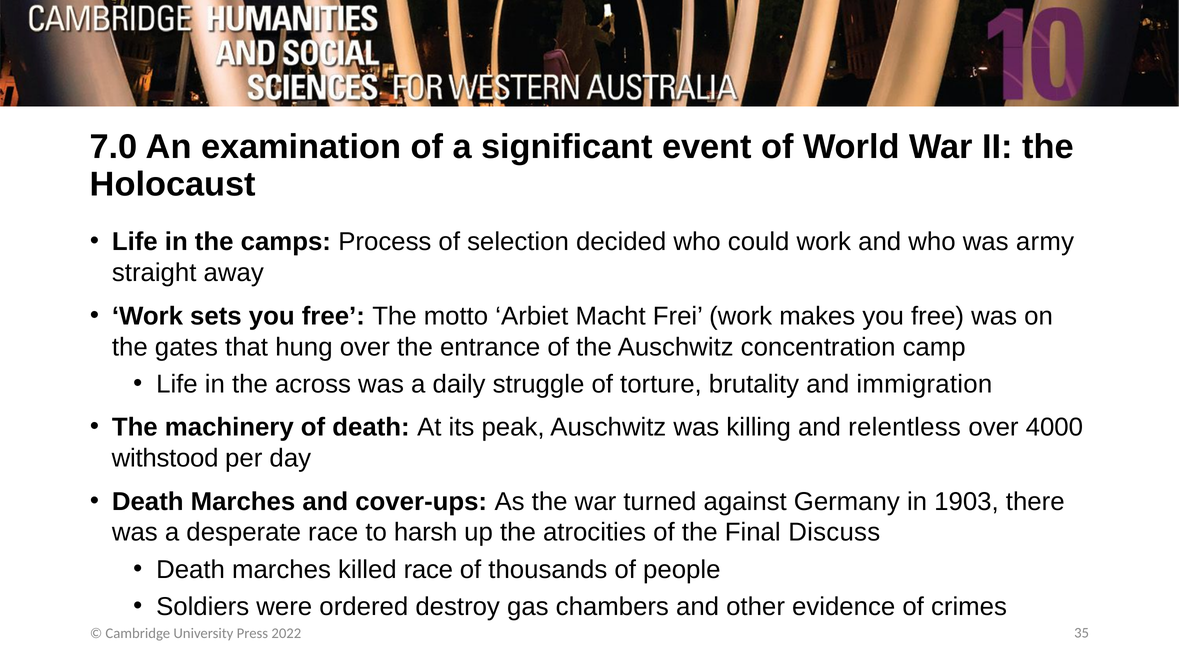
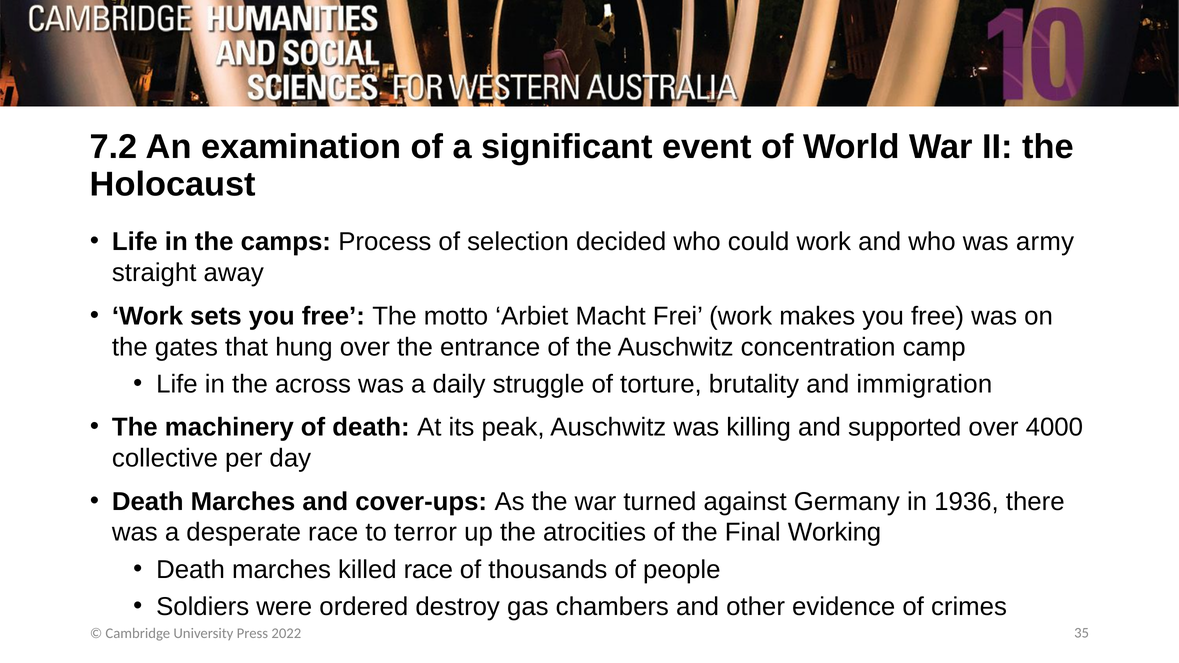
7.0: 7.0 -> 7.2 (114, 147)
relentless: relentless -> supported (905, 427)
withstood: withstood -> collective (165, 458)
1903: 1903 -> 1936 (966, 502)
harsh: harsh -> terror (425, 533)
Discuss: Discuss -> Working (834, 533)
